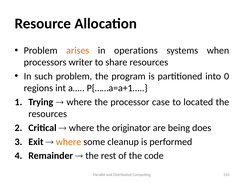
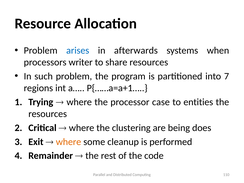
arises colour: orange -> blue (78, 51)
operations: operations -> afterwards (136, 51)
0: 0 -> 7 (227, 76)
located: located -> entities (198, 102)
originator: originator -> clustering (131, 128)
